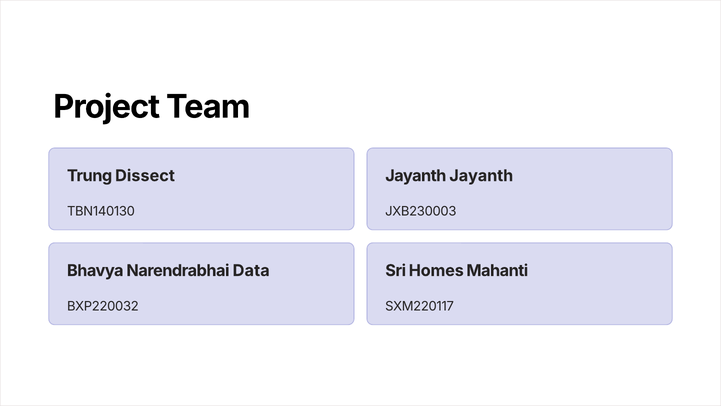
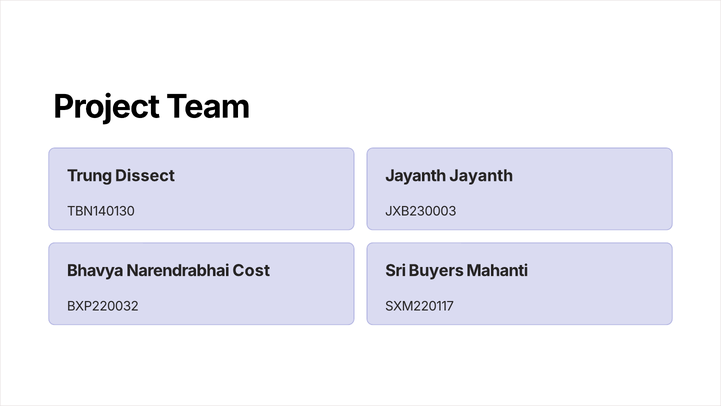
Data: Data -> Cost (251, 270)
Homes: Homes -> Buyers (436, 270)
